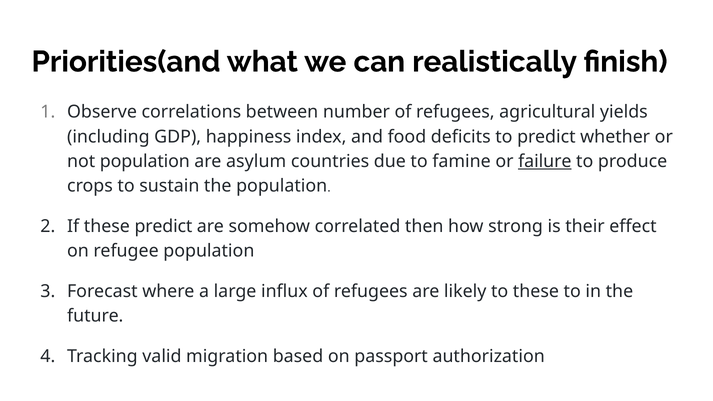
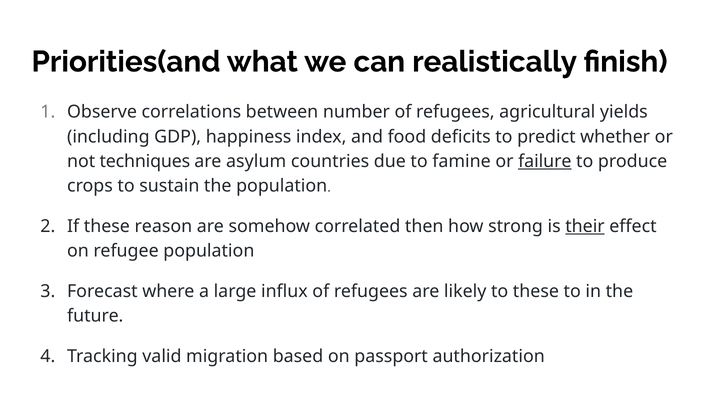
not population: population -> techniques (145, 161)
these predict: predict -> reason (163, 226)
their underline: none -> present (585, 226)
